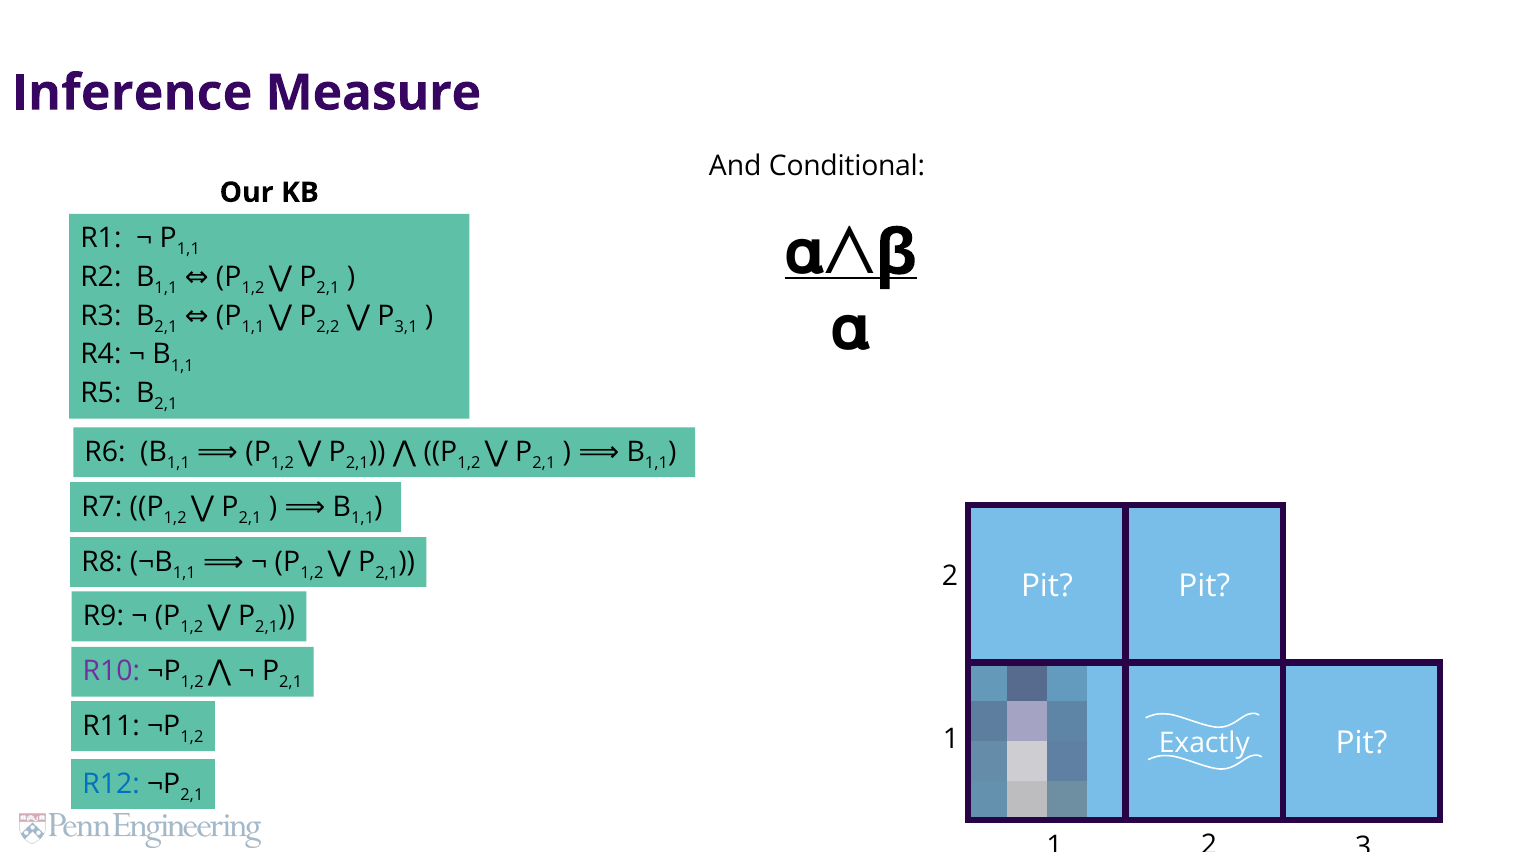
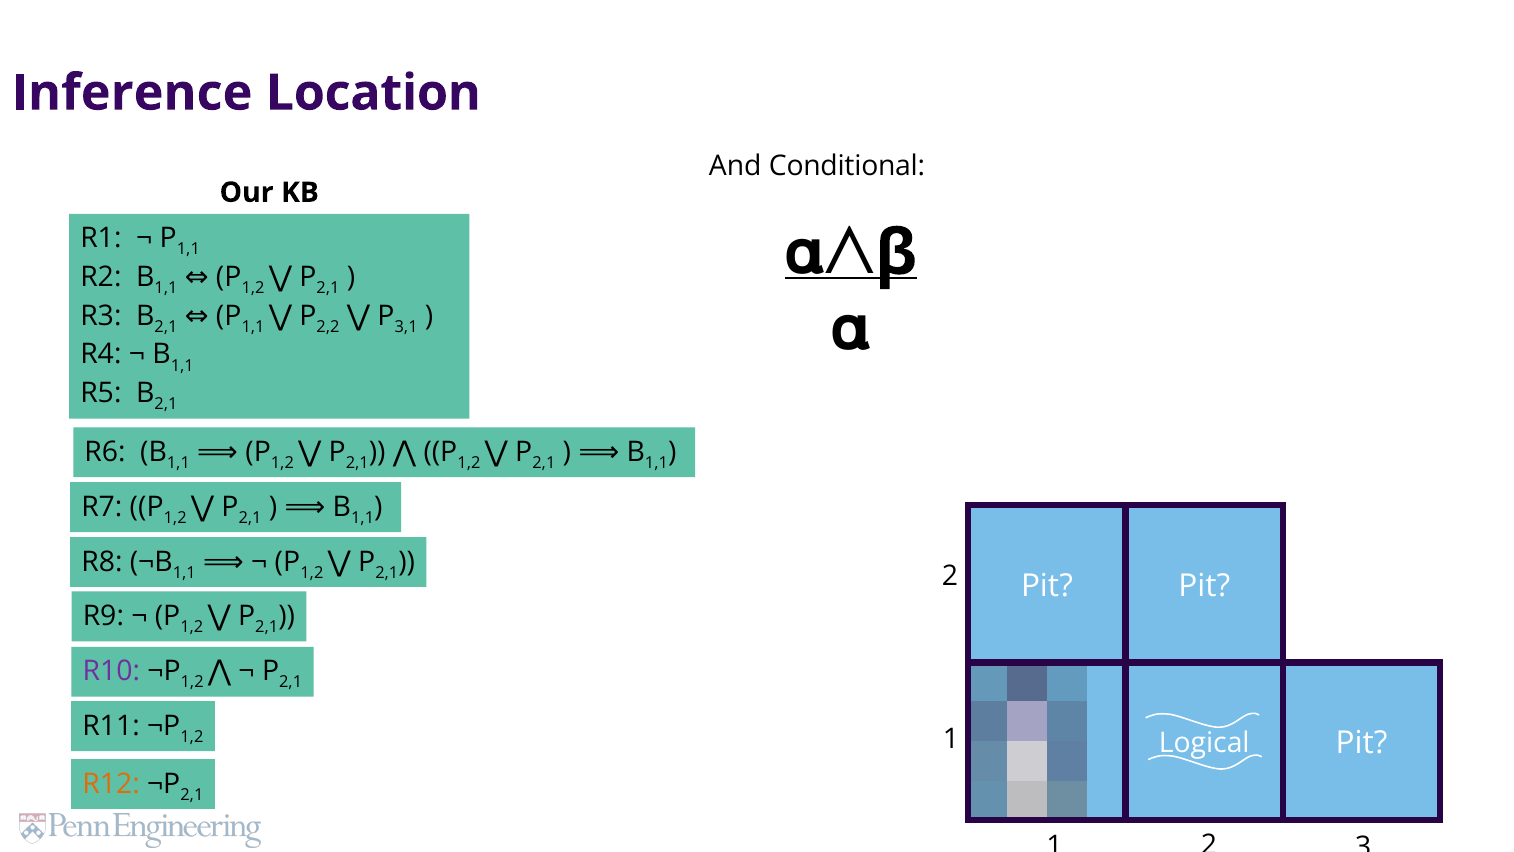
Measure: Measure -> Location (373, 93)
Exactly: Exactly -> Logical (1204, 743)
R12 colour: blue -> orange (111, 783)
